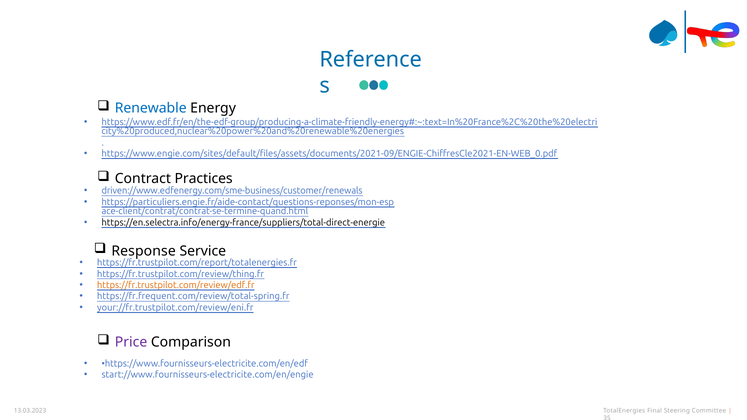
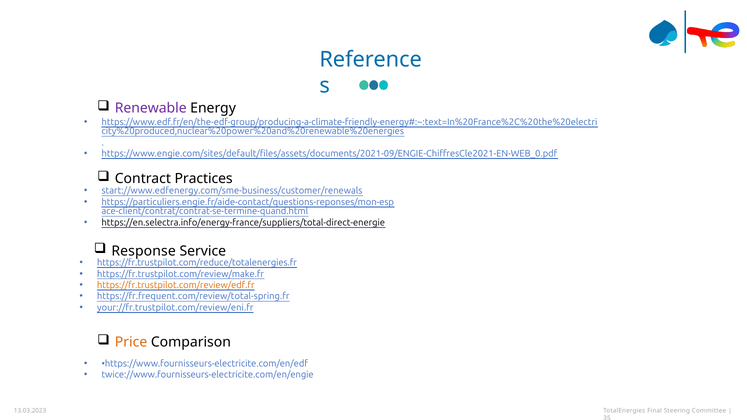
Renewable colour: blue -> purple (151, 108)
driven://www.edfenergy.com/sme-business/customer/renewals: driven://www.edfenergy.com/sme-business/customer/renewals -> start://www.edfenergy.com/sme-business/customer/renewals (232, 191)
https://fr.trustpilot.com/report/totalenergies.fr: https://fr.trustpilot.com/report/totalenergies.fr -> https://fr.trustpilot.com/reduce/totalenergies.fr (197, 263)
https://fr.trustpilot.com/review/thing.fr: https://fr.trustpilot.com/review/thing.fr -> https://fr.trustpilot.com/review/make.fr (181, 274)
Price colour: purple -> orange (131, 342)
start://www.fournisseurs-electricite.com/en/engie: start://www.fournisseurs-electricite.com/en/engie -> twice://www.fournisseurs-electricite.com/en/engie (208, 375)
